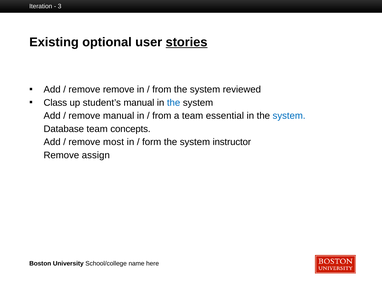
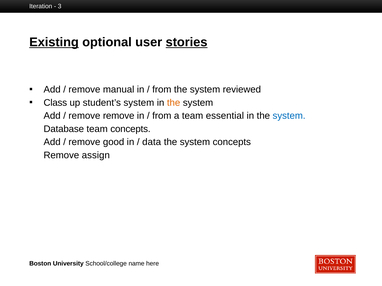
Existing underline: none -> present (54, 42)
remove remove: remove -> manual (119, 90)
student’s manual: manual -> system (139, 103)
the colour: blue -> orange (174, 103)
remove manual: manual -> remove (119, 116)
most: most -> good (114, 142)
form: form -> data (152, 142)
system instructor: instructor -> concepts (232, 142)
